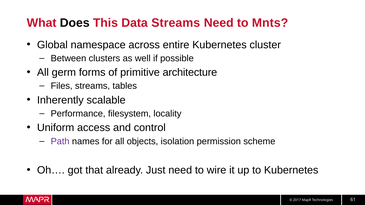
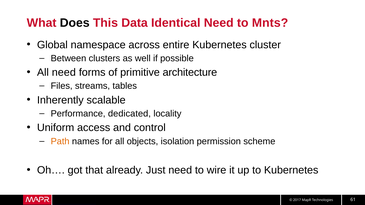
Data Streams: Streams -> Identical (176, 23)
All germ: germ -> need (64, 73)
filesystem: filesystem -> dedicated (129, 114)
Path colour: purple -> orange (60, 142)
